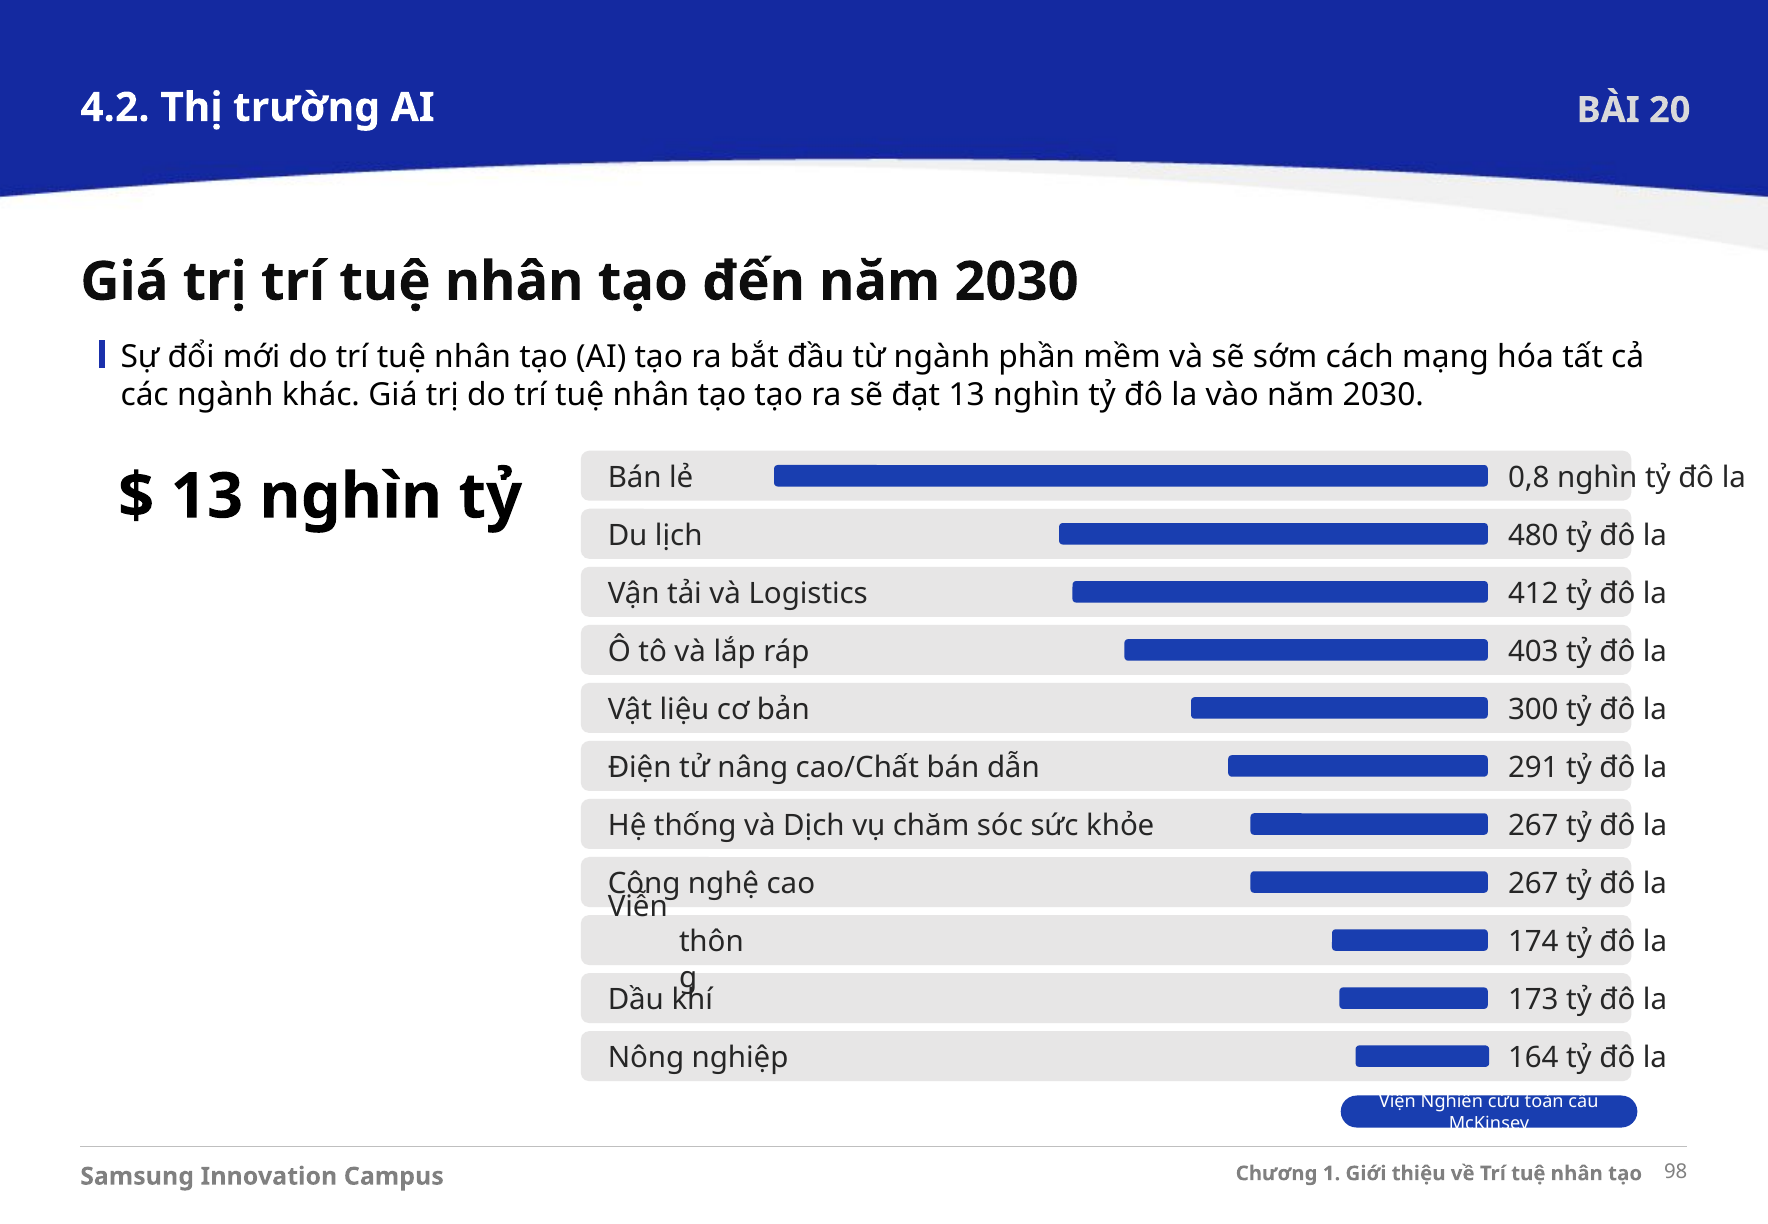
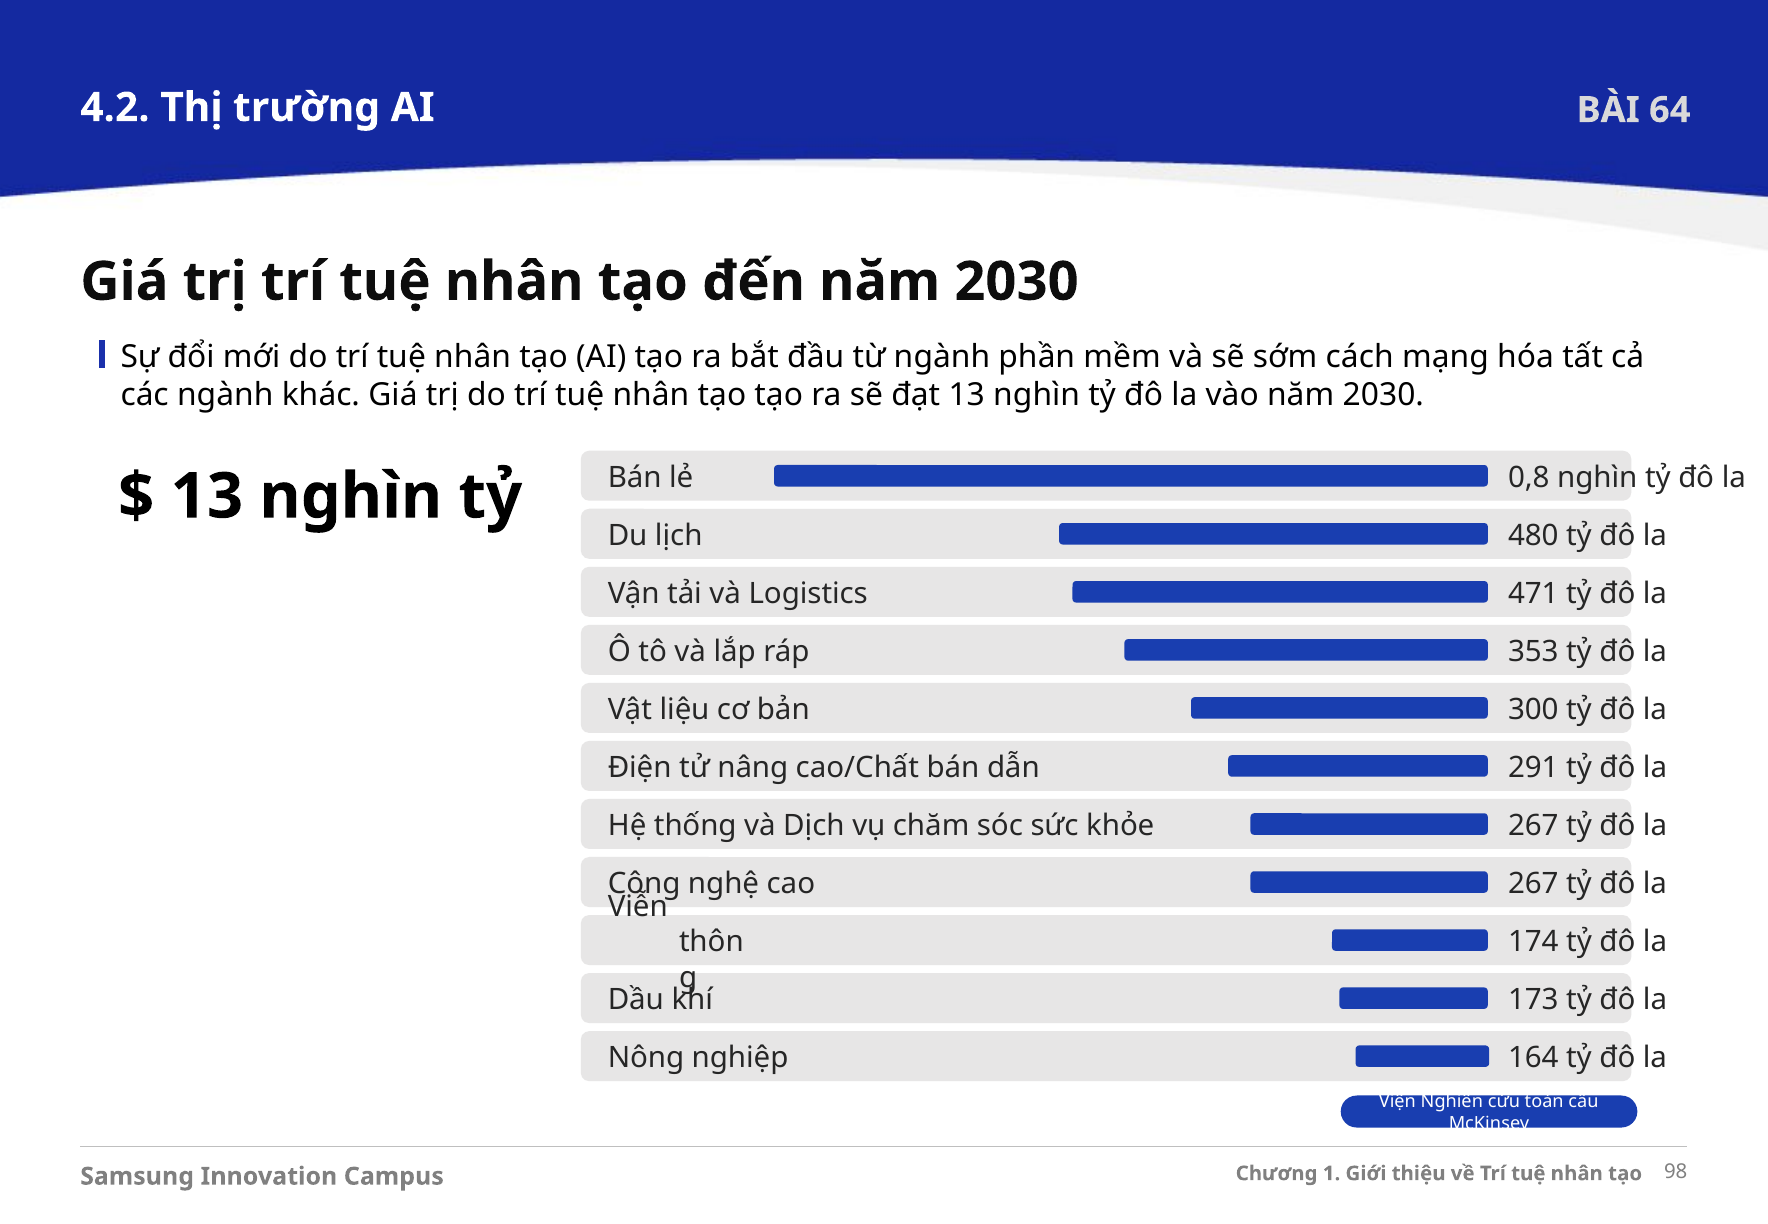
20: 20 -> 64 (1670, 110)
412: 412 -> 471 (1533, 594)
403: 403 -> 353 (1533, 652)
